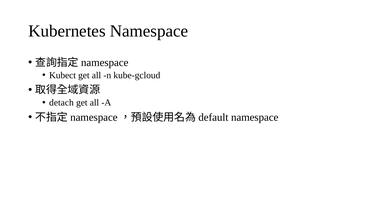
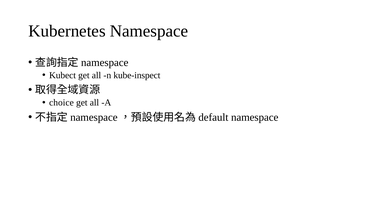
kube-gcloud: kube-gcloud -> kube-inspect (137, 76)
detach: detach -> choice (61, 103)
